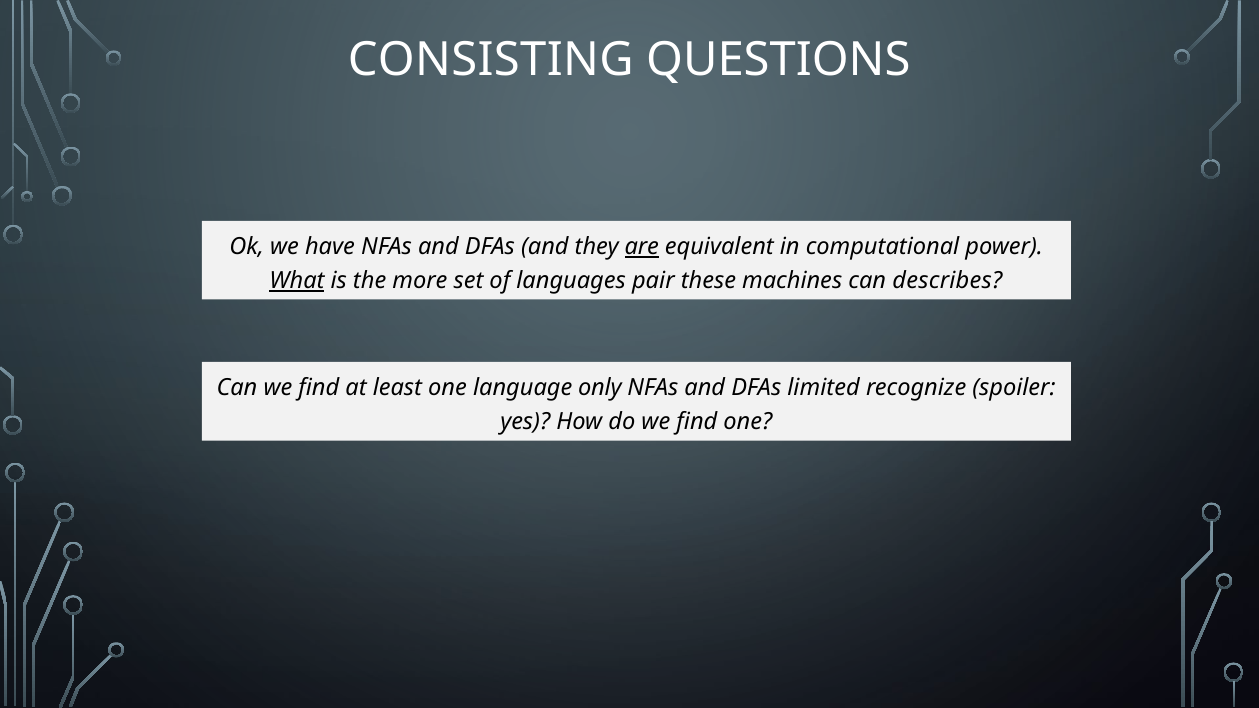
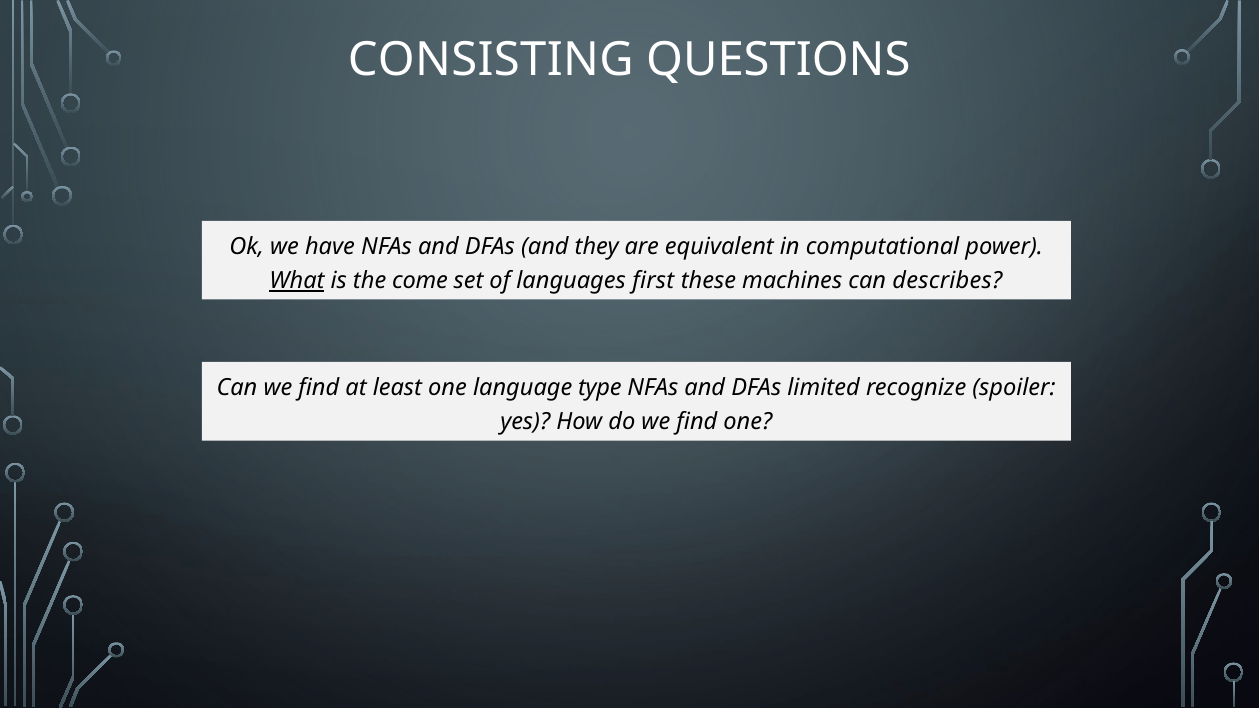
are underline: present -> none (642, 247)
more: more -> come (420, 281)
pair: pair -> first (653, 281)
only: only -> type (600, 388)
